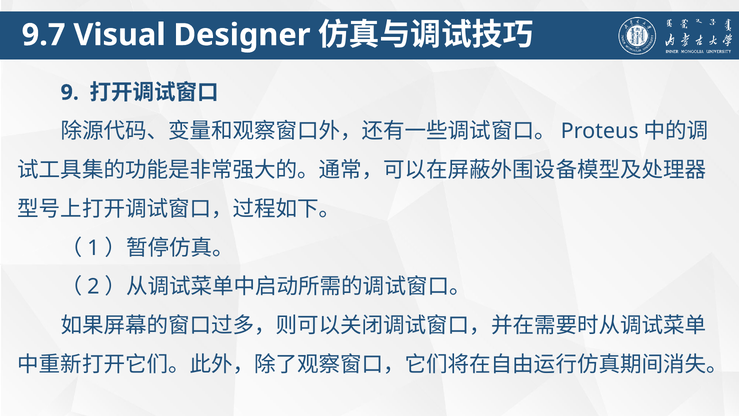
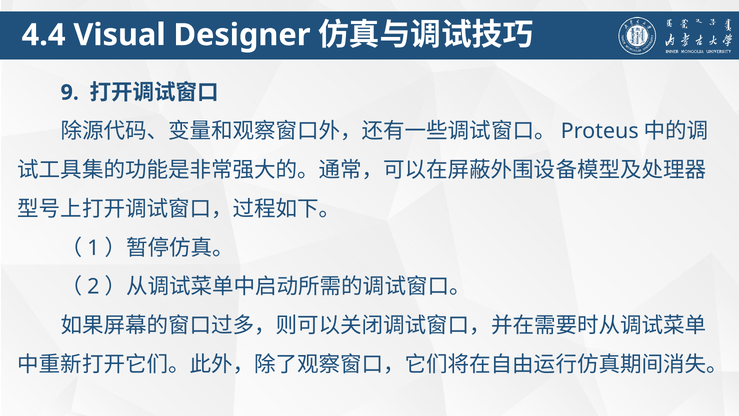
9.7: 9.7 -> 4.4 (44, 35)
